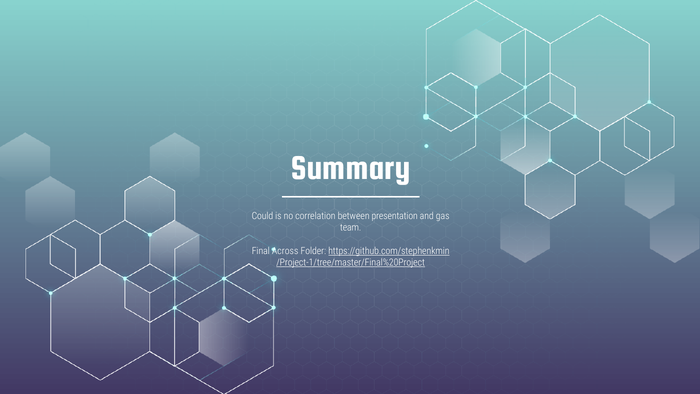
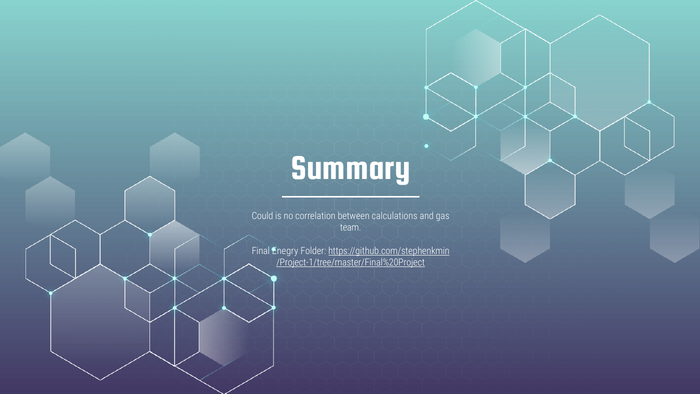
presentation: presentation -> calculations (395, 216)
Across: Across -> Enegry (285, 251)
